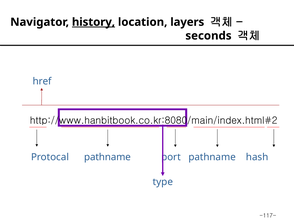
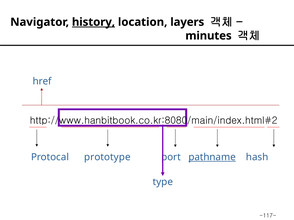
seconds: seconds -> minutes (209, 36)
Protocal pathname: pathname -> prototype (107, 157)
pathname underline: none -> present (212, 157)
